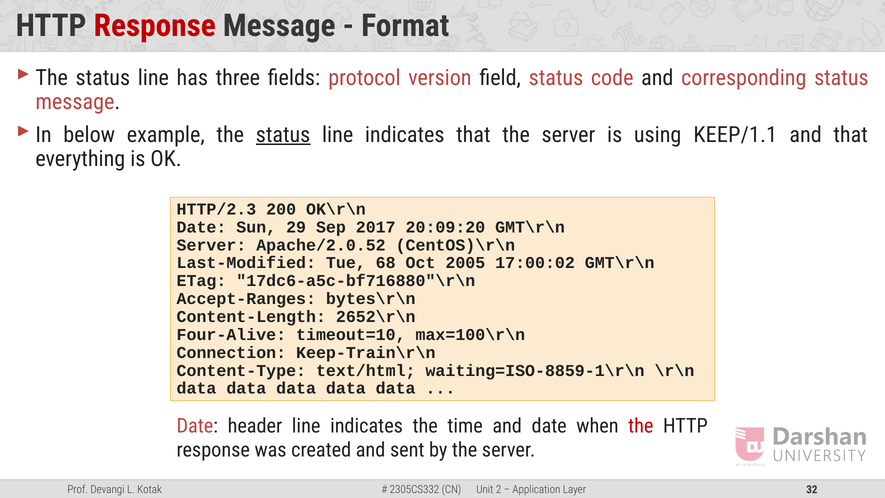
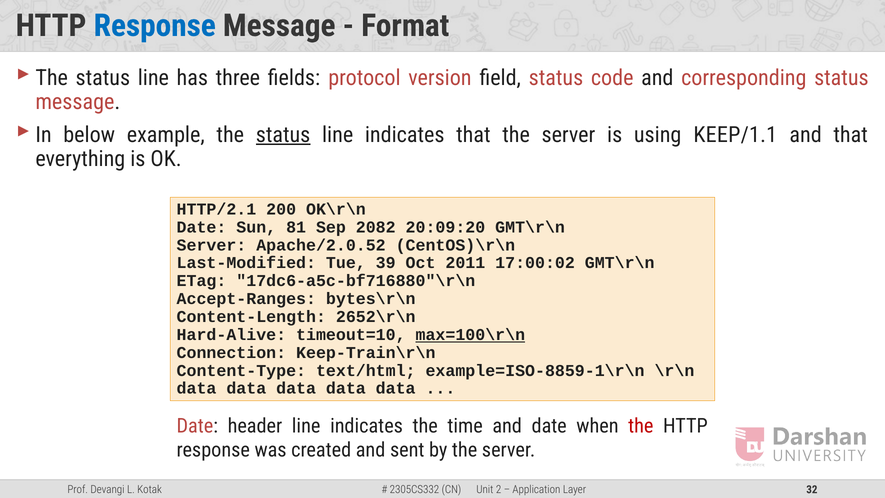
Response colour: red -> blue (155, 26)
HTTP/2.3: HTTP/2.3 -> HTTP/2.1 (216, 209)
29: 29 -> 81 (296, 227)
2017: 2017 -> 2082 (376, 227)
68: 68 -> 39 (386, 263)
2005: 2005 -> 2011 (465, 263)
Four-Alive: Four-Alive -> Hard-Alive (231, 335)
max=100\r\n underline: none -> present (470, 335)
waiting=ISO-8859-1\r\n: waiting=ISO-8859-1\r\n -> example=ISO-8859-1\r\n (535, 370)
